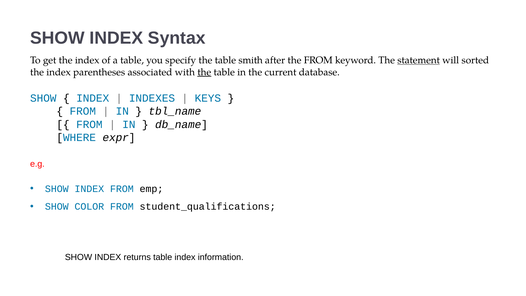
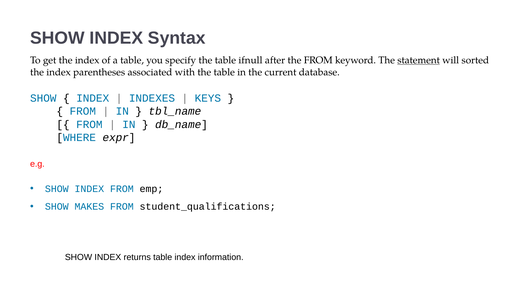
smith: smith -> ifnull (250, 60)
the underline: present -> none (204, 72)
COLOR: COLOR -> MAKES (89, 207)
